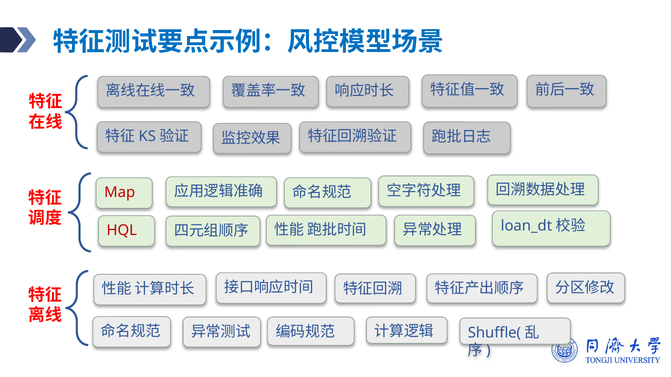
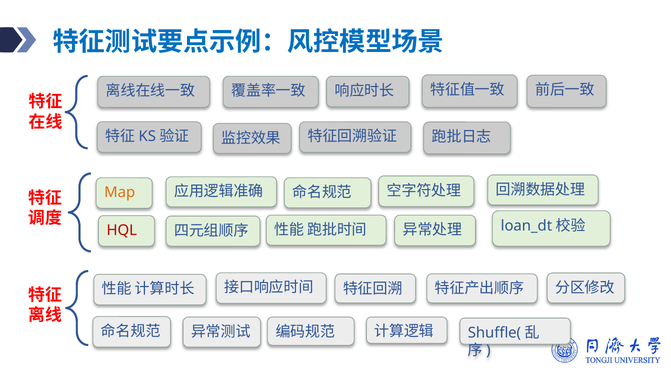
Map colour: red -> orange (120, 193)
